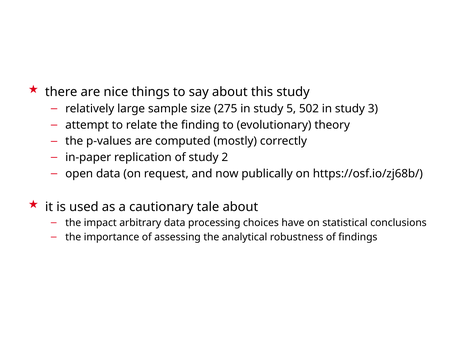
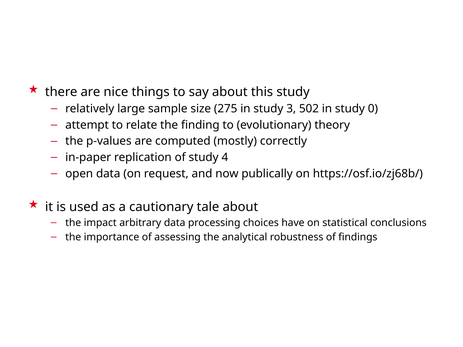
5: 5 -> 3 (291, 109)
3: 3 -> 0 (373, 109)
2: 2 -> 4 (225, 157)
